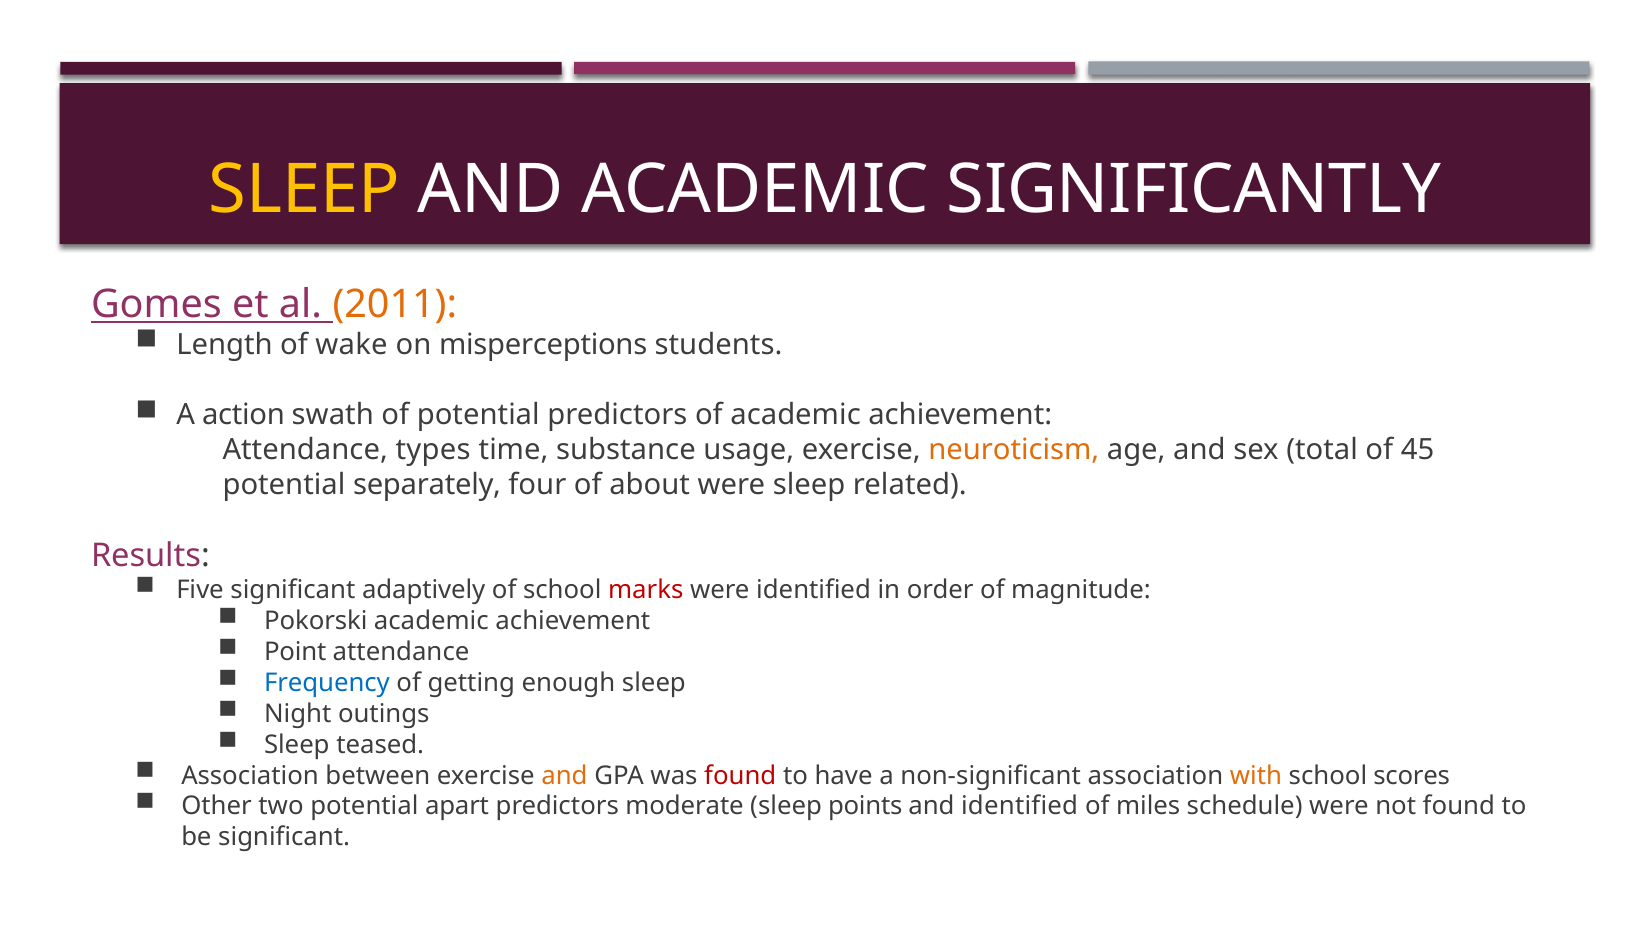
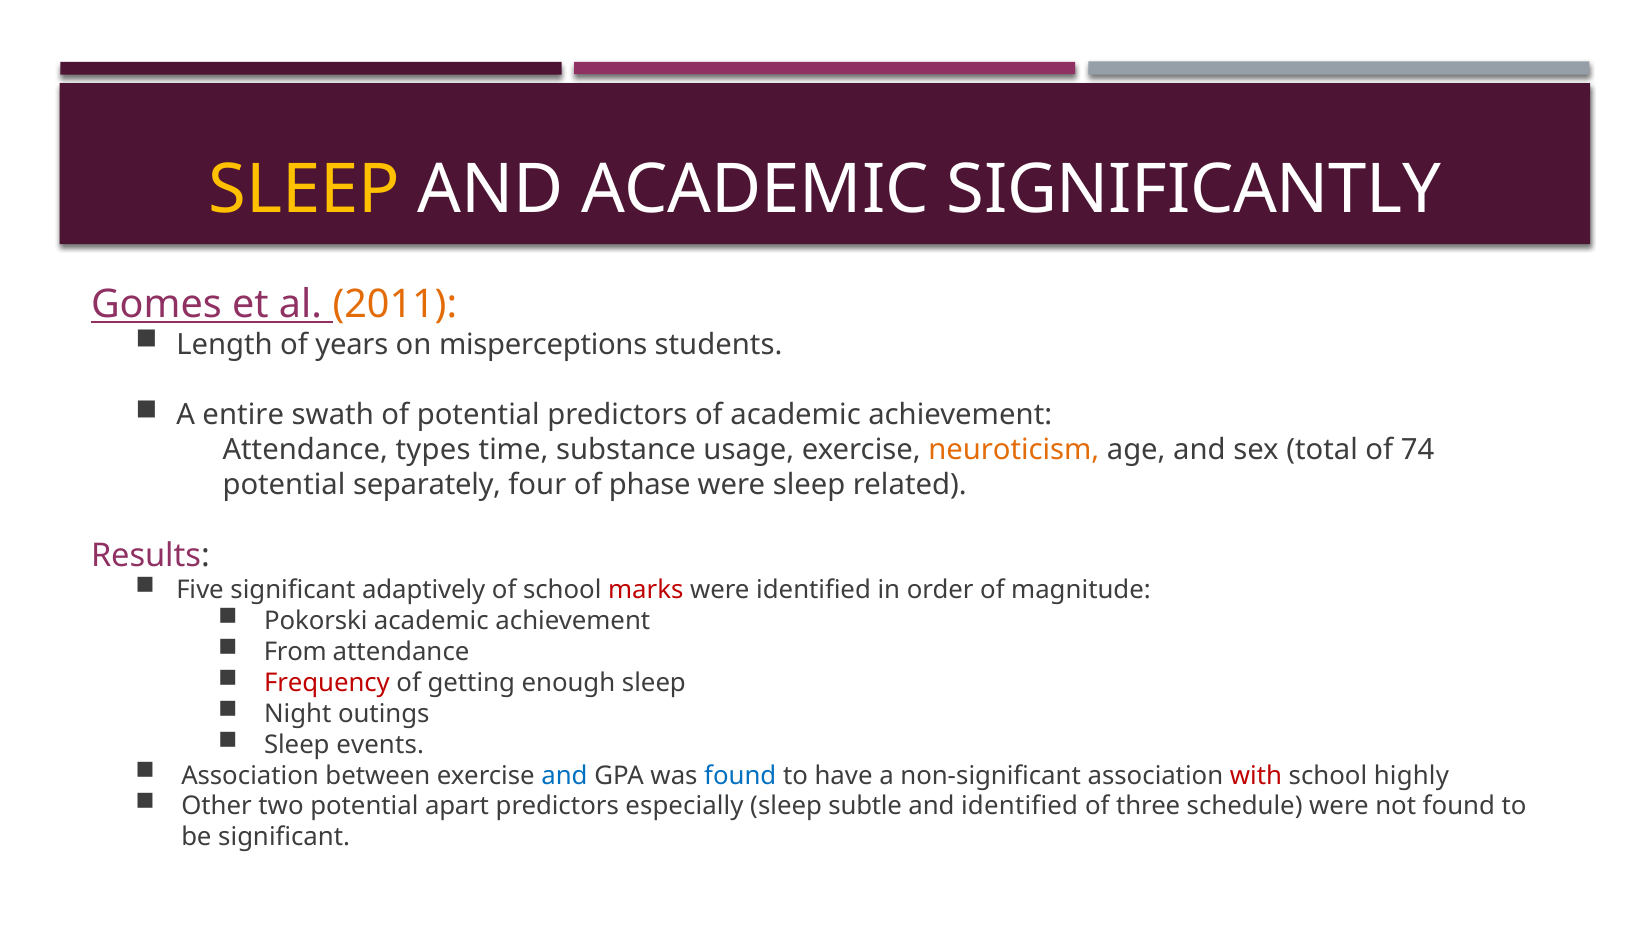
wake: wake -> years (352, 345)
action: action -> entire (243, 415)
45: 45 -> 74 (1418, 450)
about: about -> phase (650, 485)
Point: Point -> From (295, 652)
Frequency colour: blue -> red (327, 683)
teased: teased -> events (380, 745)
and colour: orange -> blue (564, 776)
found colour: red -> blue (740, 776)
with colour: orange -> red (1256, 776)
scores: scores -> highly (1411, 776)
moderate: moderate -> especially (684, 807)
points: points -> subtle (865, 807)
miles: miles -> three (1148, 807)
